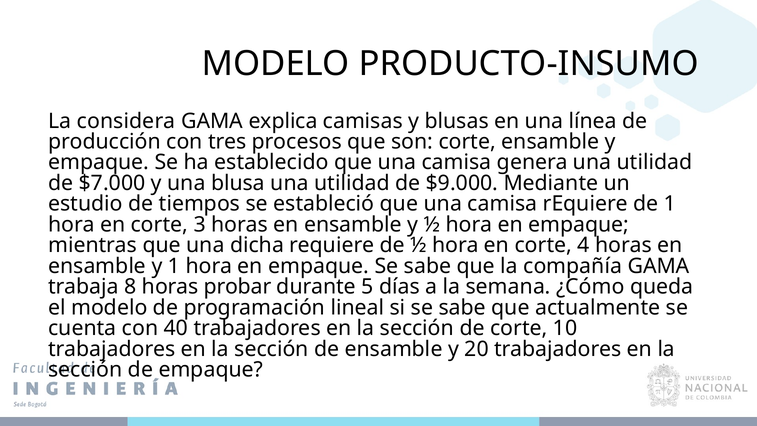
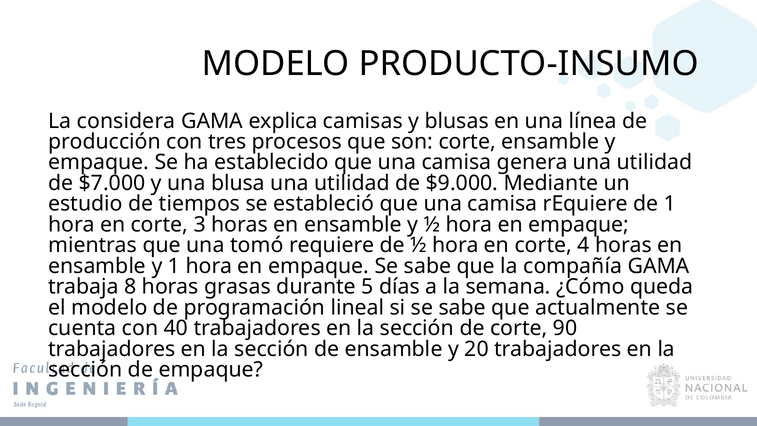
dicha: dicha -> tomó (257, 245)
probar: probar -> grasas (237, 287)
10: 10 -> 90 (565, 328)
